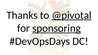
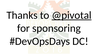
sponsoring underline: present -> none (56, 28)
